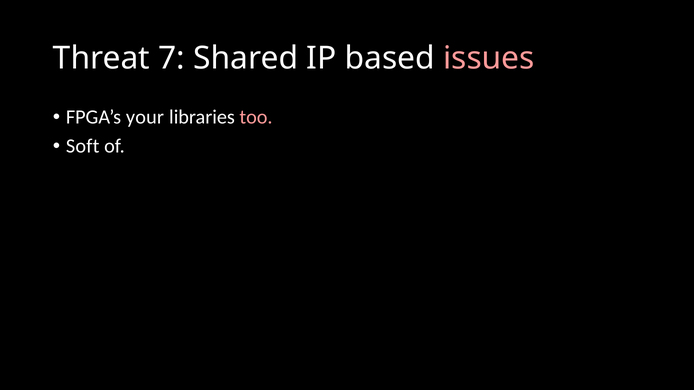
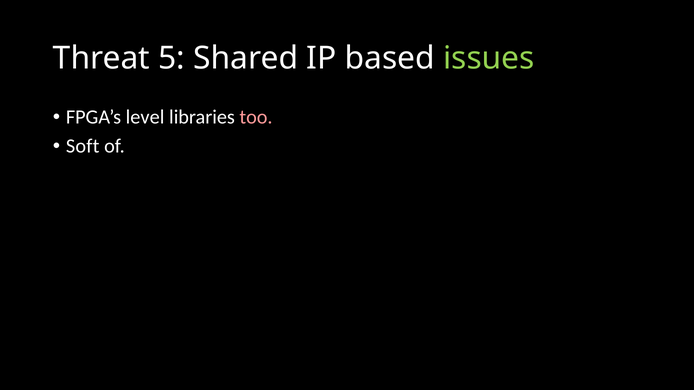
7: 7 -> 5 (172, 58)
issues colour: pink -> light green (489, 58)
your: your -> level (145, 117)
